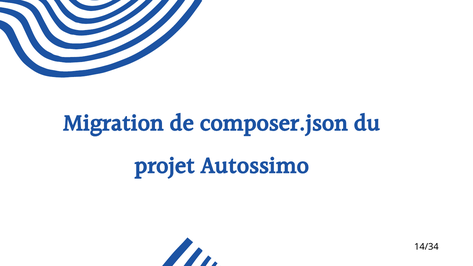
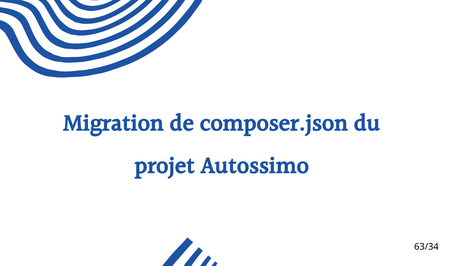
14/34: 14/34 -> 63/34 (426, 247)
